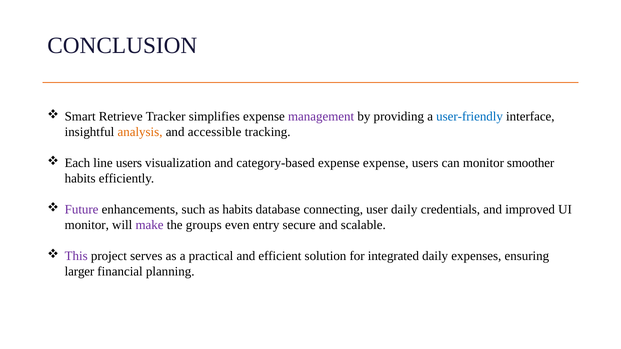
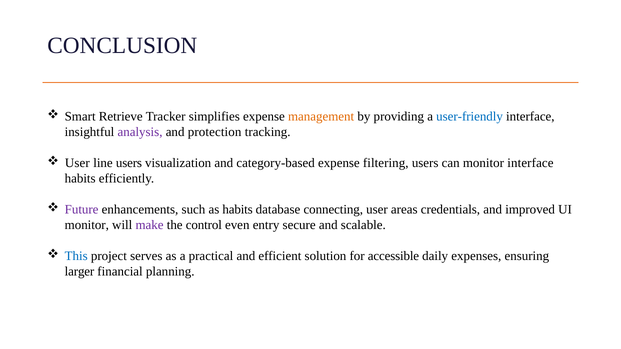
management colour: purple -> orange (321, 117)
analysis colour: orange -> purple (140, 132)
accessible: accessible -> protection (215, 132)
Each: Each -> User (77, 163)
expense expense: expense -> filtering (386, 163)
monitor smoother: smoother -> interface (530, 163)
user daily: daily -> areas (404, 210)
groups: groups -> control (204, 225)
This colour: purple -> blue (76, 256)
integrated: integrated -> accessible (393, 256)
